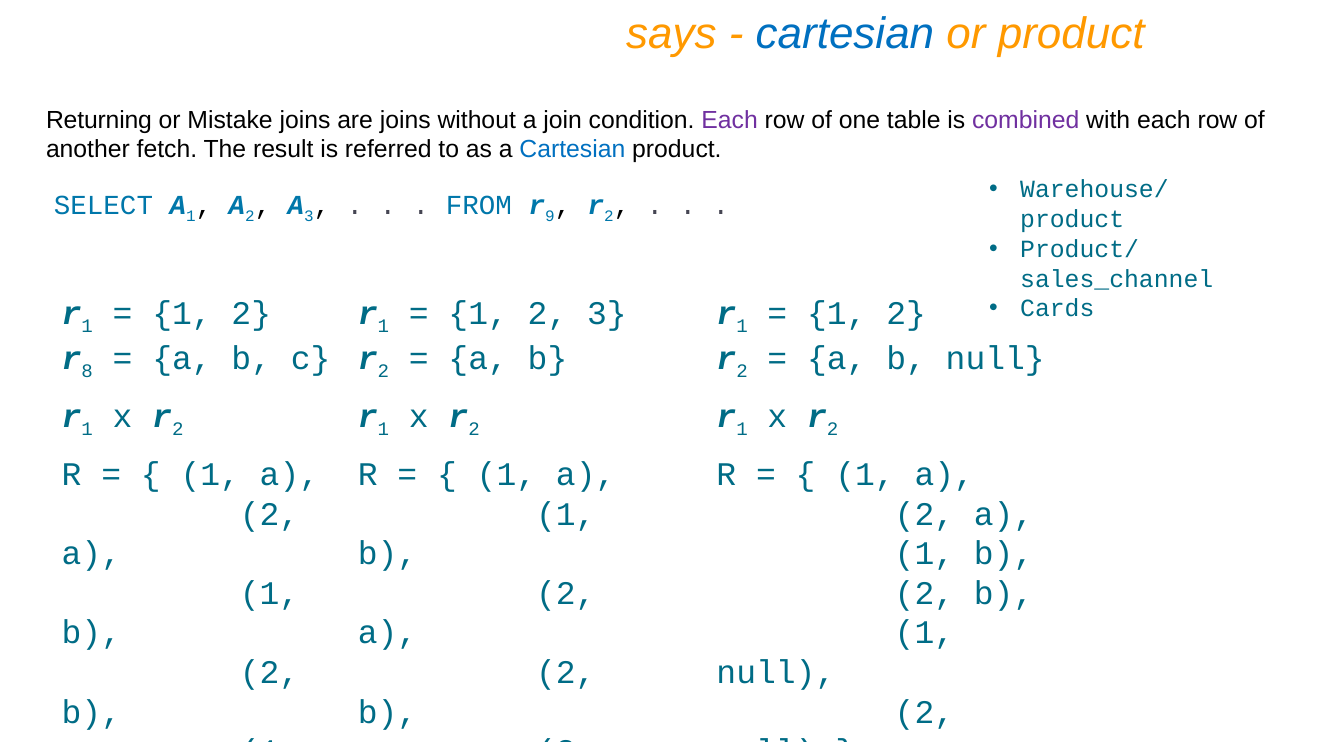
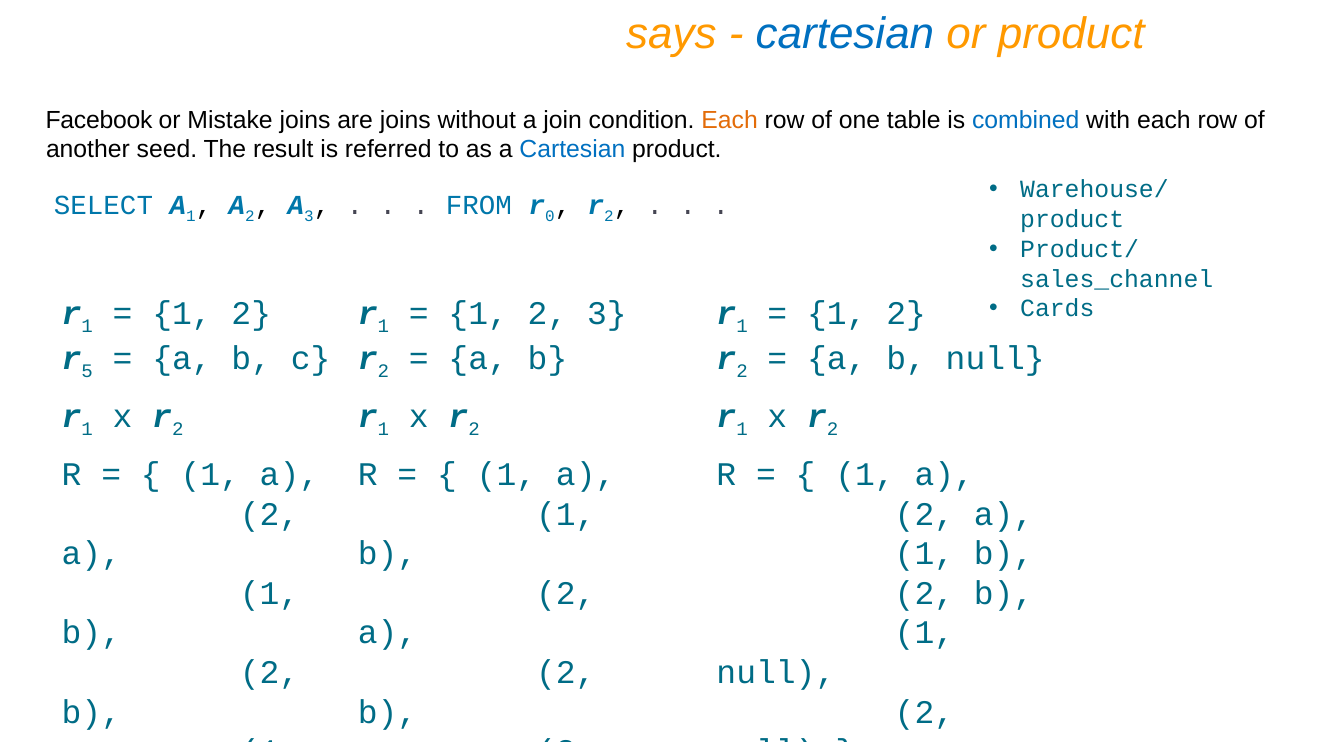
Returning: Returning -> Facebook (99, 120)
Each colour: purple -> orange (730, 120)
combined colour: purple -> blue (1026, 120)
fetch: fetch -> seed (167, 150)
9: 9 -> 0 (550, 216)
8: 8 -> 5 (87, 371)
